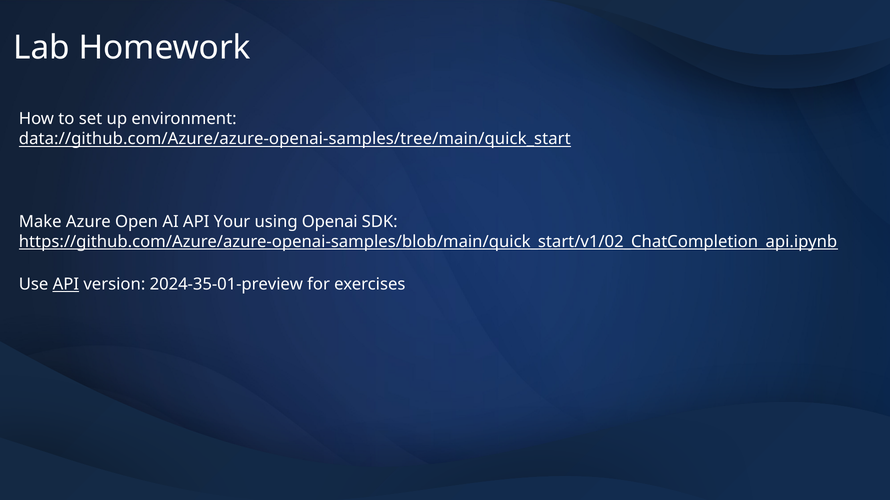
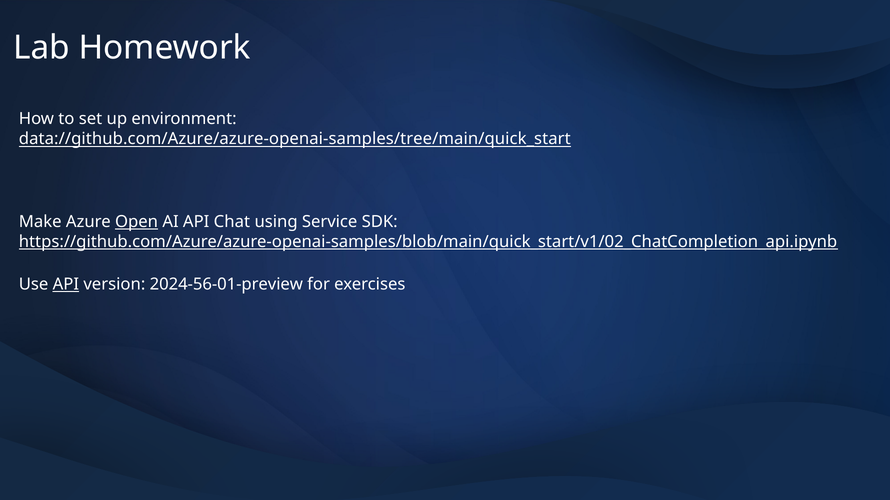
Open underline: none -> present (137, 222)
Your: Your -> Chat (232, 222)
Openai: Openai -> Service (330, 222)
2024-35-01-preview: 2024-35-01-preview -> 2024-56-01-preview (226, 285)
